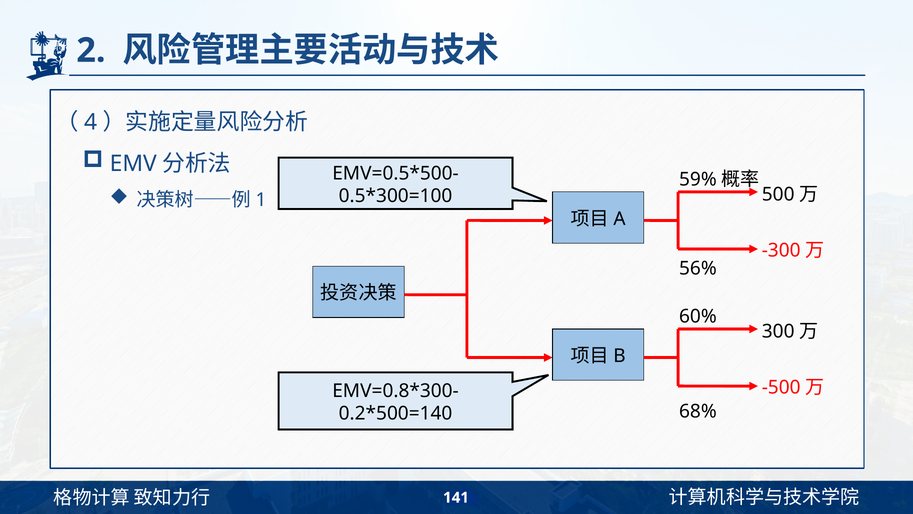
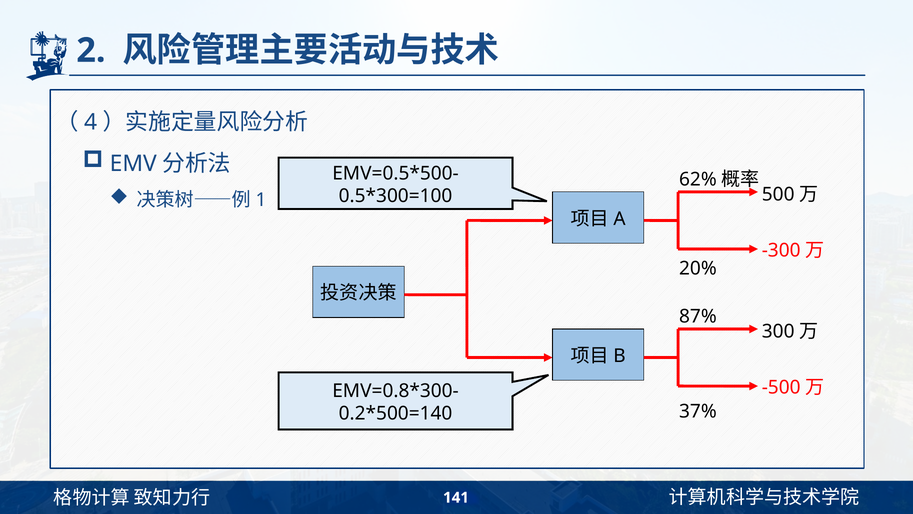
59%: 59% -> 62% (698, 179)
56%: 56% -> 20% (698, 268)
60%: 60% -> 87% (698, 316)
68%: 68% -> 37% (698, 411)
